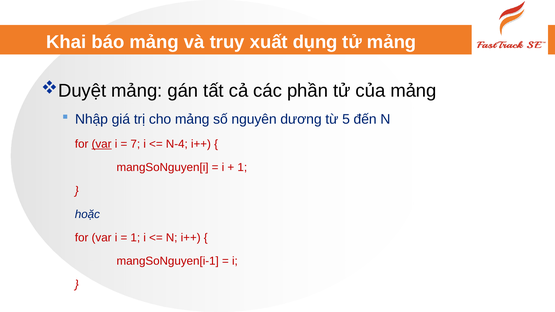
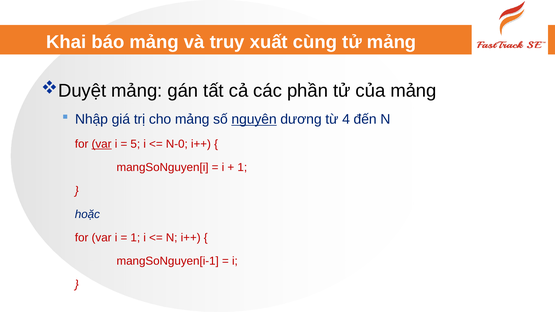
dụng: dụng -> cùng (315, 42)
nguyên underline: none -> present (254, 119)
5: 5 -> 4 (346, 119)
7: 7 -> 5 (135, 144)
N-4: N-4 -> N-0 (177, 144)
